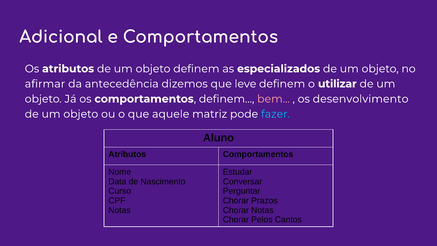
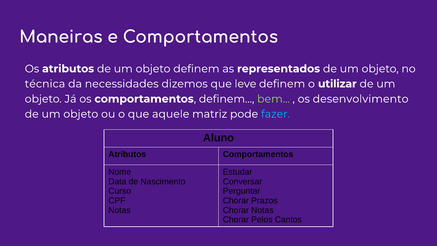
Adicional: Adicional -> Maneiras (61, 37)
especializados: especializados -> representados (279, 69)
afirmar: afirmar -> técnica (45, 84)
antecedência: antecedência -> necessidades (122, 84)
bem colour: pink -> light green (273, 99)
